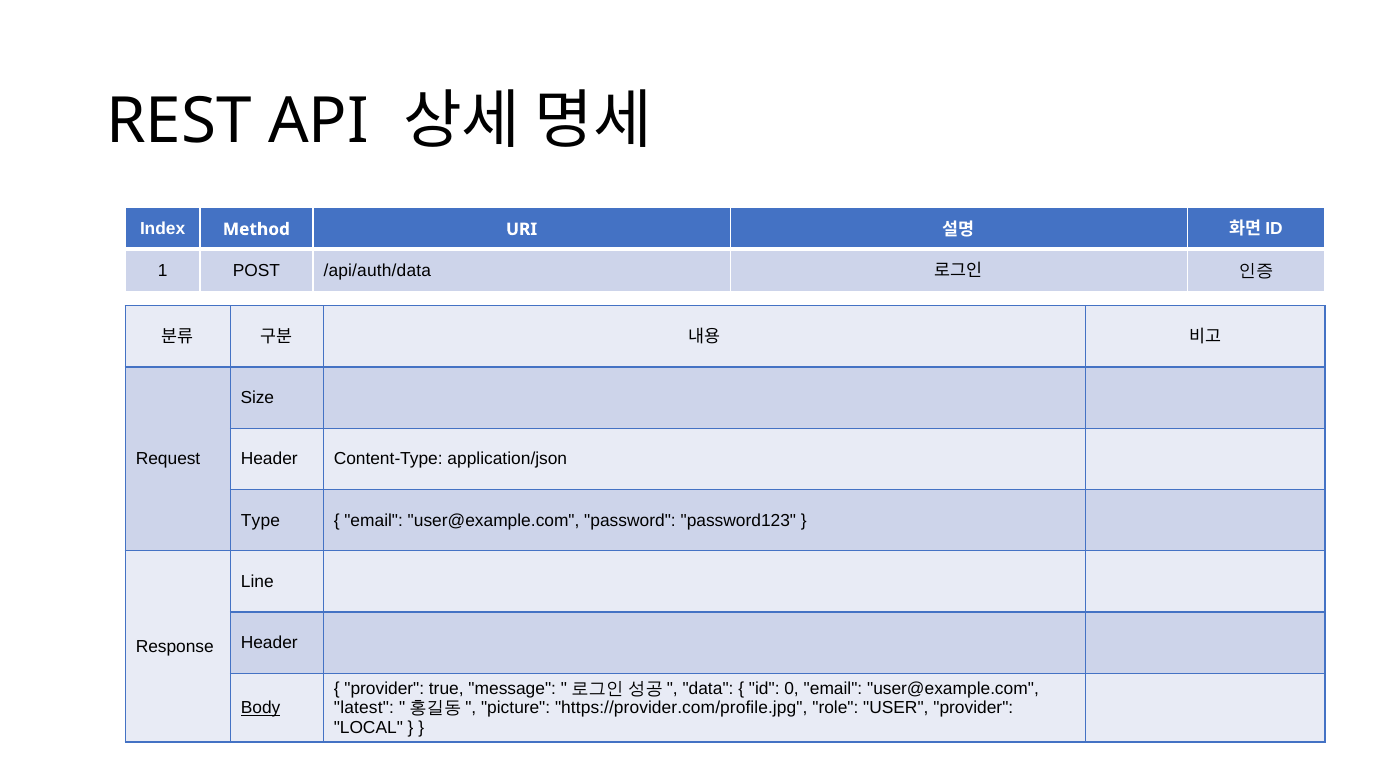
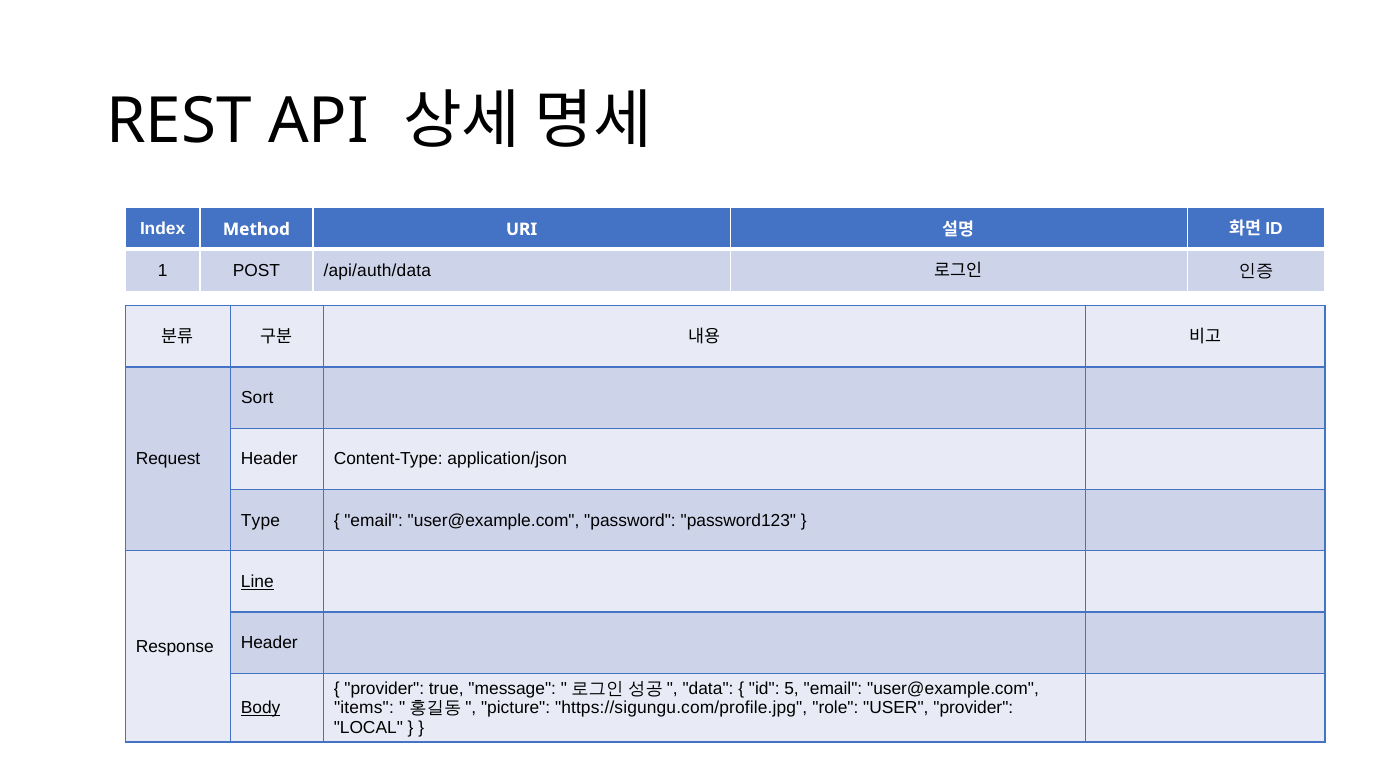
Size: Size -> Sort (257, 398)
Line underline: none -> present (257, 581)
0: 0 -> 5 (792, 688)
latest: latest -> items (364, 707)
https://provider.com/profile.jpg: https://provider.com/profile.jpg -> https://sigungu.com/profile.jpg (681, 707)
